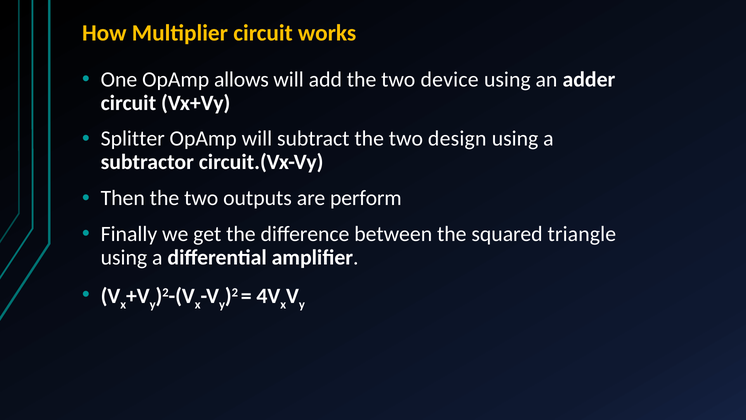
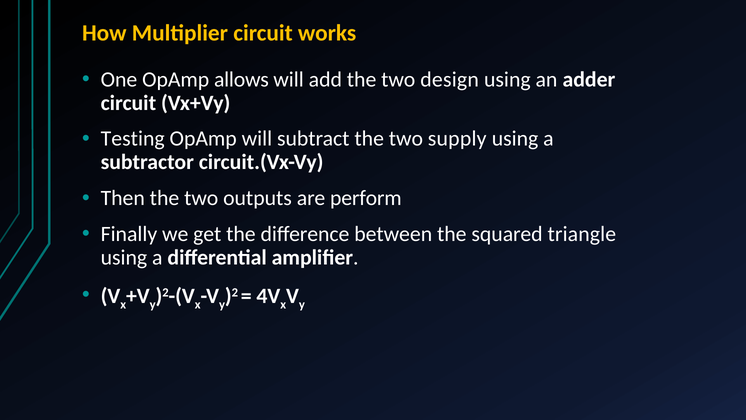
device: device -> design (450, 79)
Splitter: Splitter -> Testing (133, 139)
design: design -> supply (457, 139)
